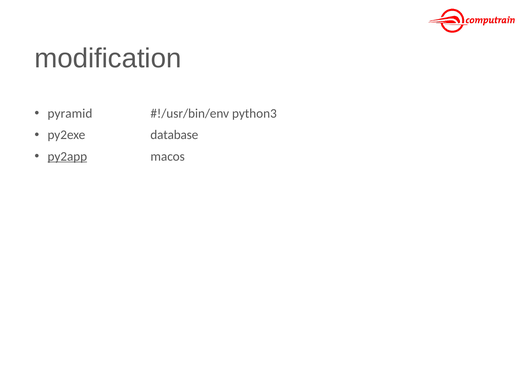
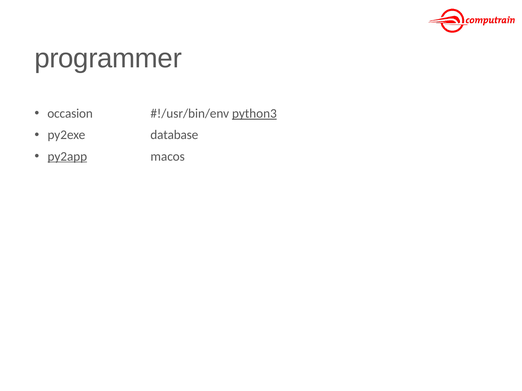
modification: modification -> programmer (108, 58)
pyramid: pyramid -> occasion (70, 114)
python3 underline: none -> present (254, 114)
